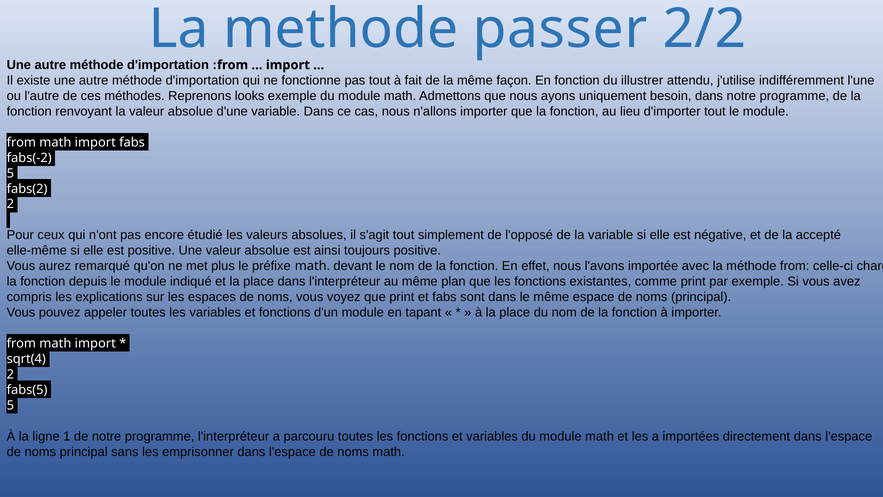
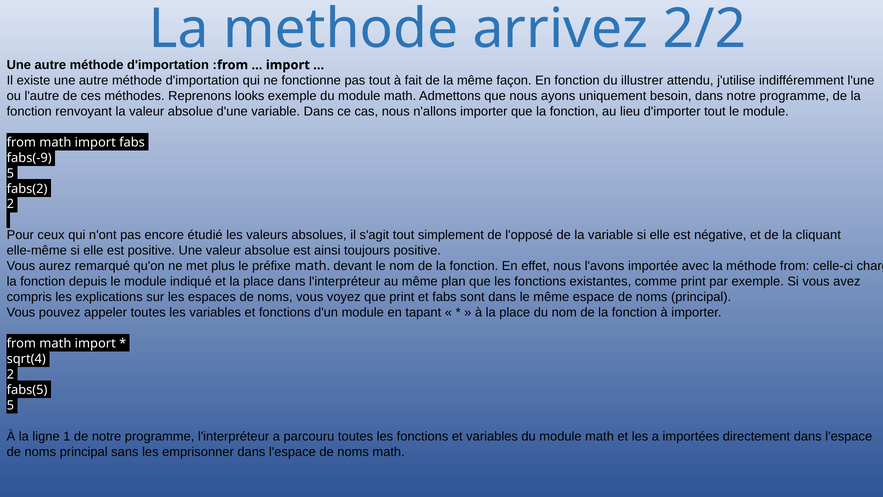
passer: passer -> arrivez (560, 29)
fabs(-2: fabs(-2 -> fabs(-9 (29, 158)
accepté: accepté -> cliquant (818, 235)
